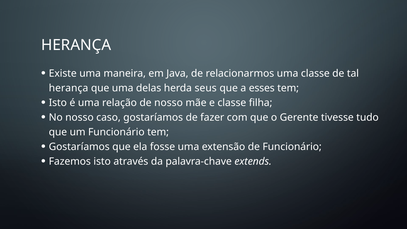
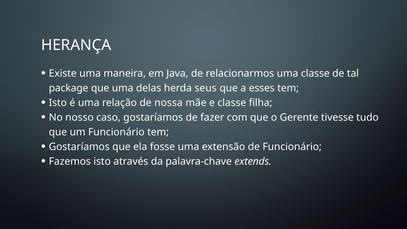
herança: herança -> package (69, 88)
de nosso: nosso -> nossa (168, 103)
